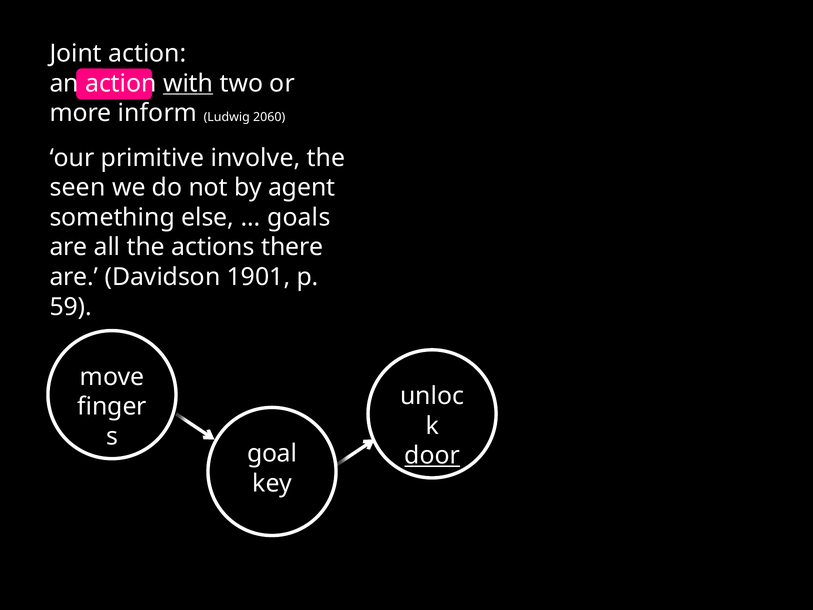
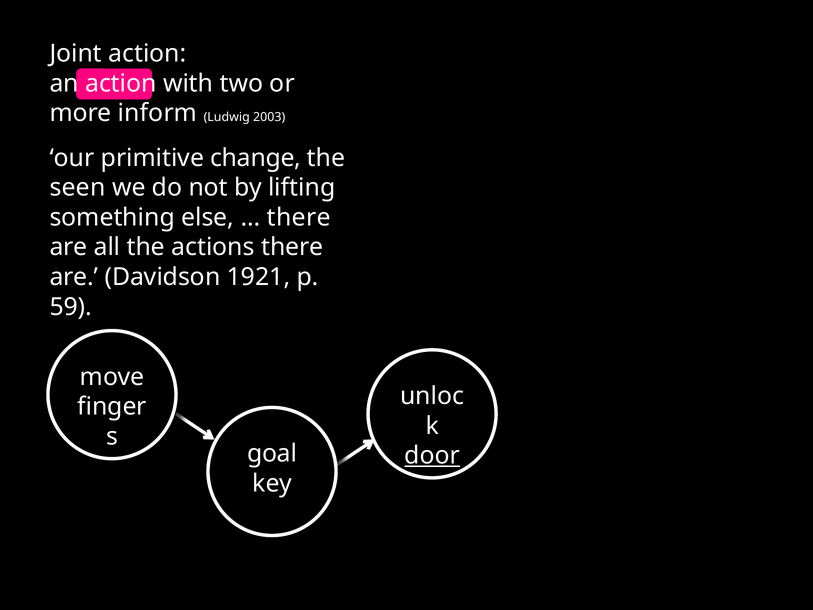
with underline: present -> none (188, 83)
2060: 2060 -> 2003 (269, 117)
involve: involve -> change (256, 158)
agent: agent -> lifting (302, 188)
goals: goals -> there (299, 217)
1901: 1901 -> 1921 (258, 277)
